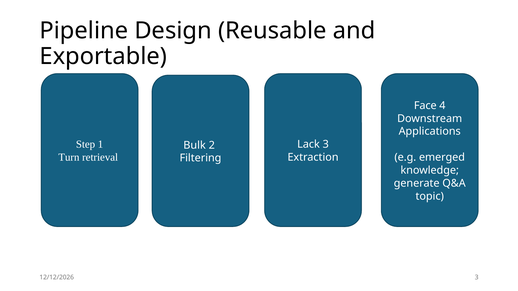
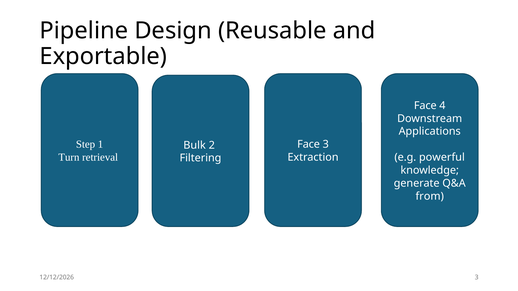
Lack: Lack -> Face (309, 145)
emerged: emerged -> powerful (442, 157)
topic: topic -> from (430, 196)
